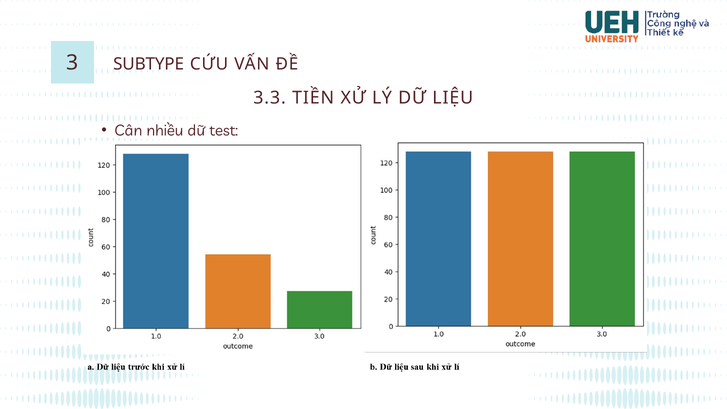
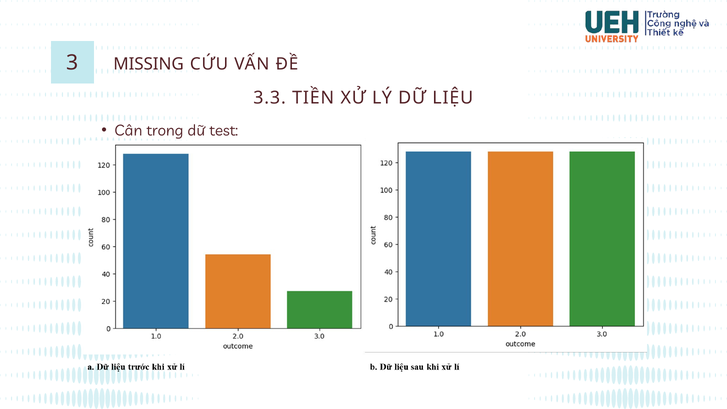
SUBTYPE: SUBTYPE -> MISSING (149, 64)
nhiều: nhiều -> trong (165, 131)
